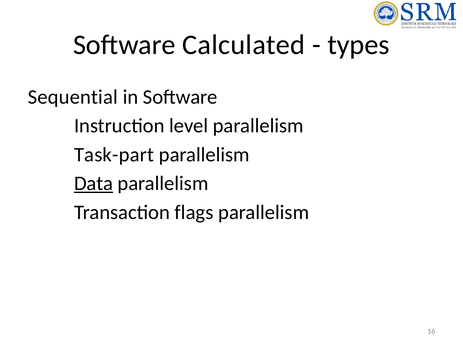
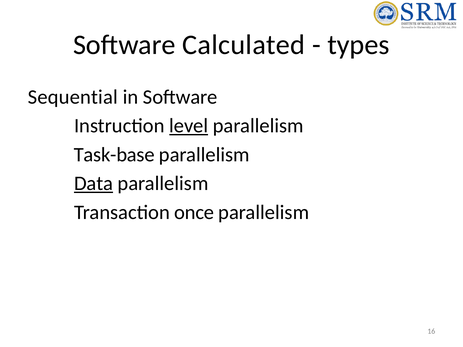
level underline: none -> present (189, 126)
Task-part: Task-part -> Task-base (114, 155)
flags: flags -> once (194, 212)
